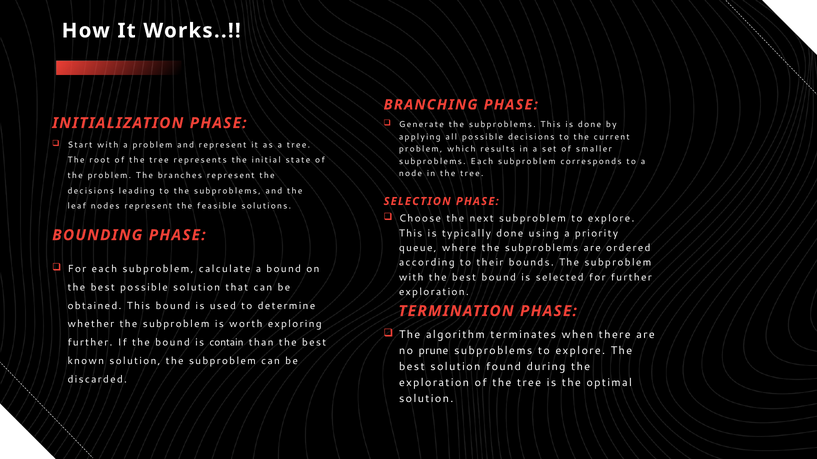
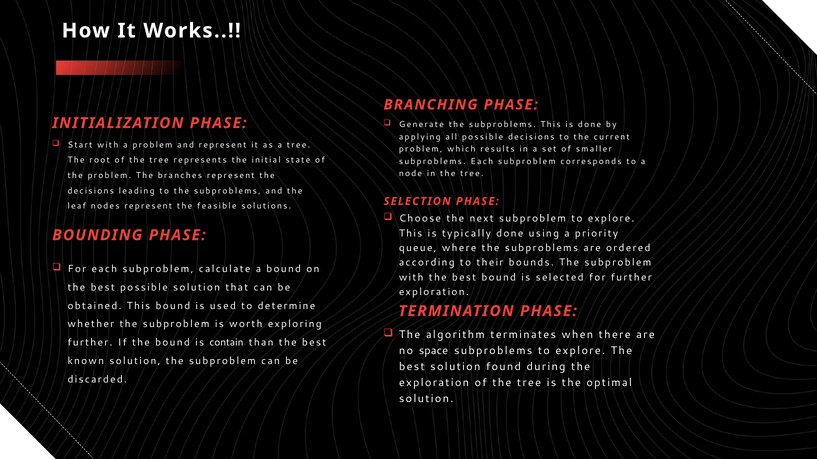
prune: prune -> space (433, 351)
